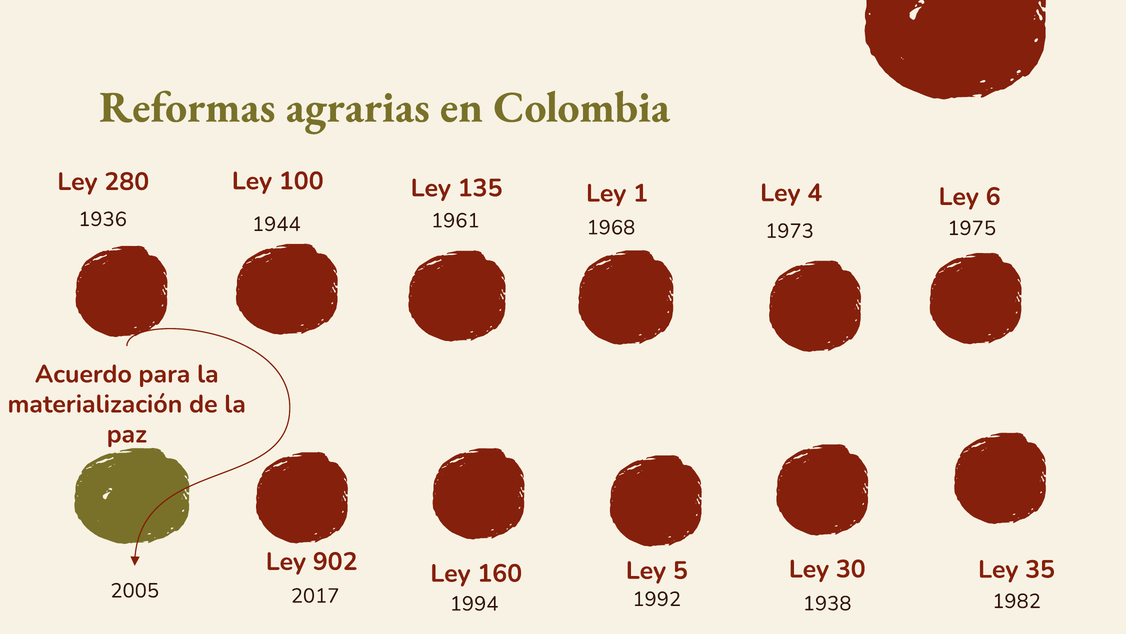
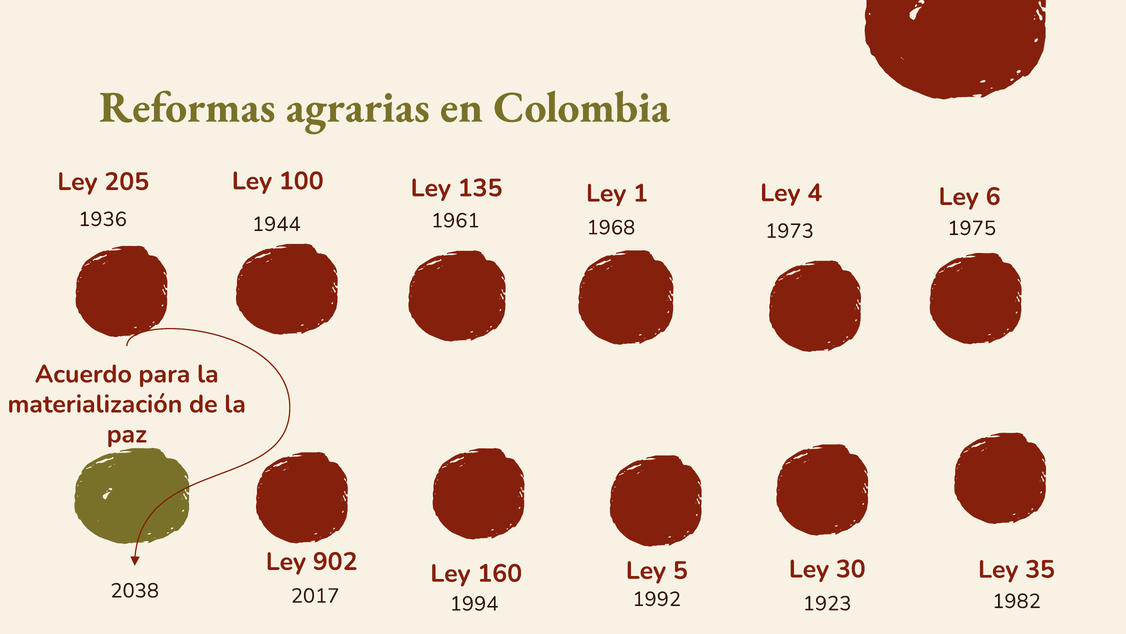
280: 280 -> 205 (127, 182)
2005: 2005 -> 2038 (135, 590)
1938: 1938 -> 1923 (827, 603)
